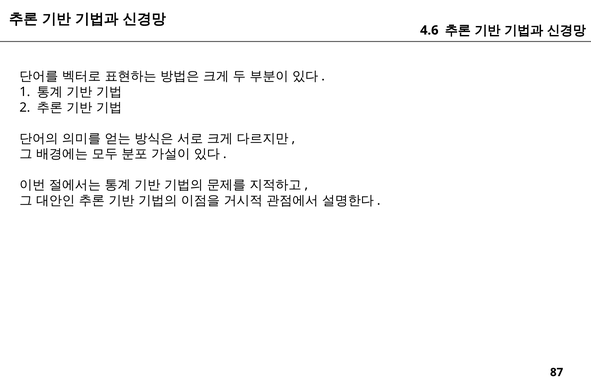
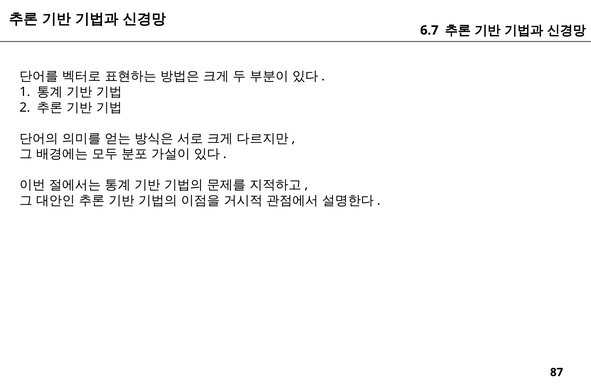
4.6: 4.6 -> 6.7 (429, 30)
